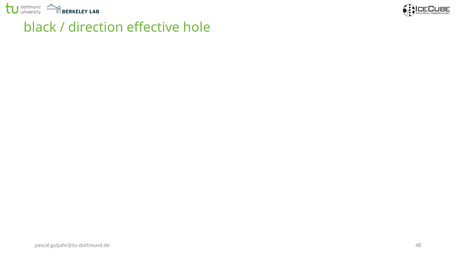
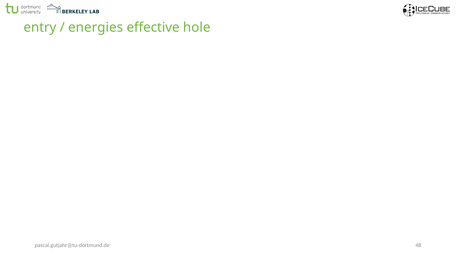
black: black -> entry (40, 27)
direction: direction -> energies (96, 27)
